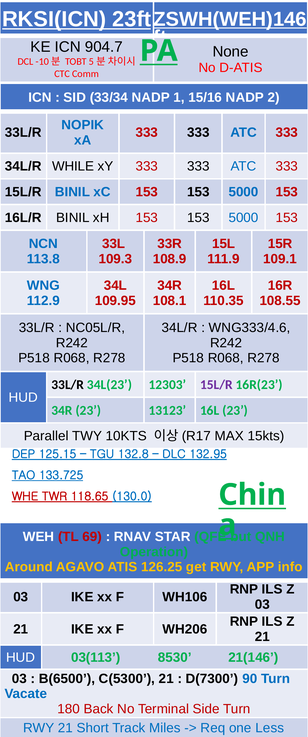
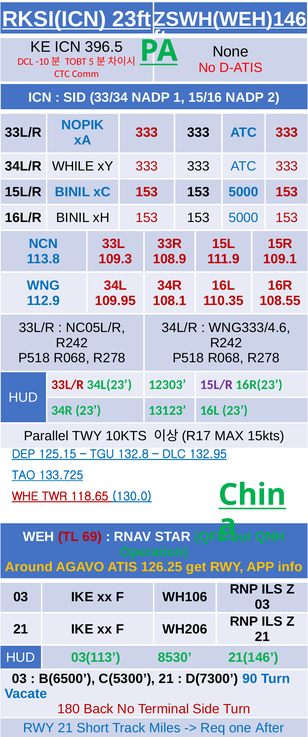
904.7: 904.7 -> 396.5 (104, 47)
33L/R colour: black -> red (68, 385)
Less: Less -> After (270, 728)
